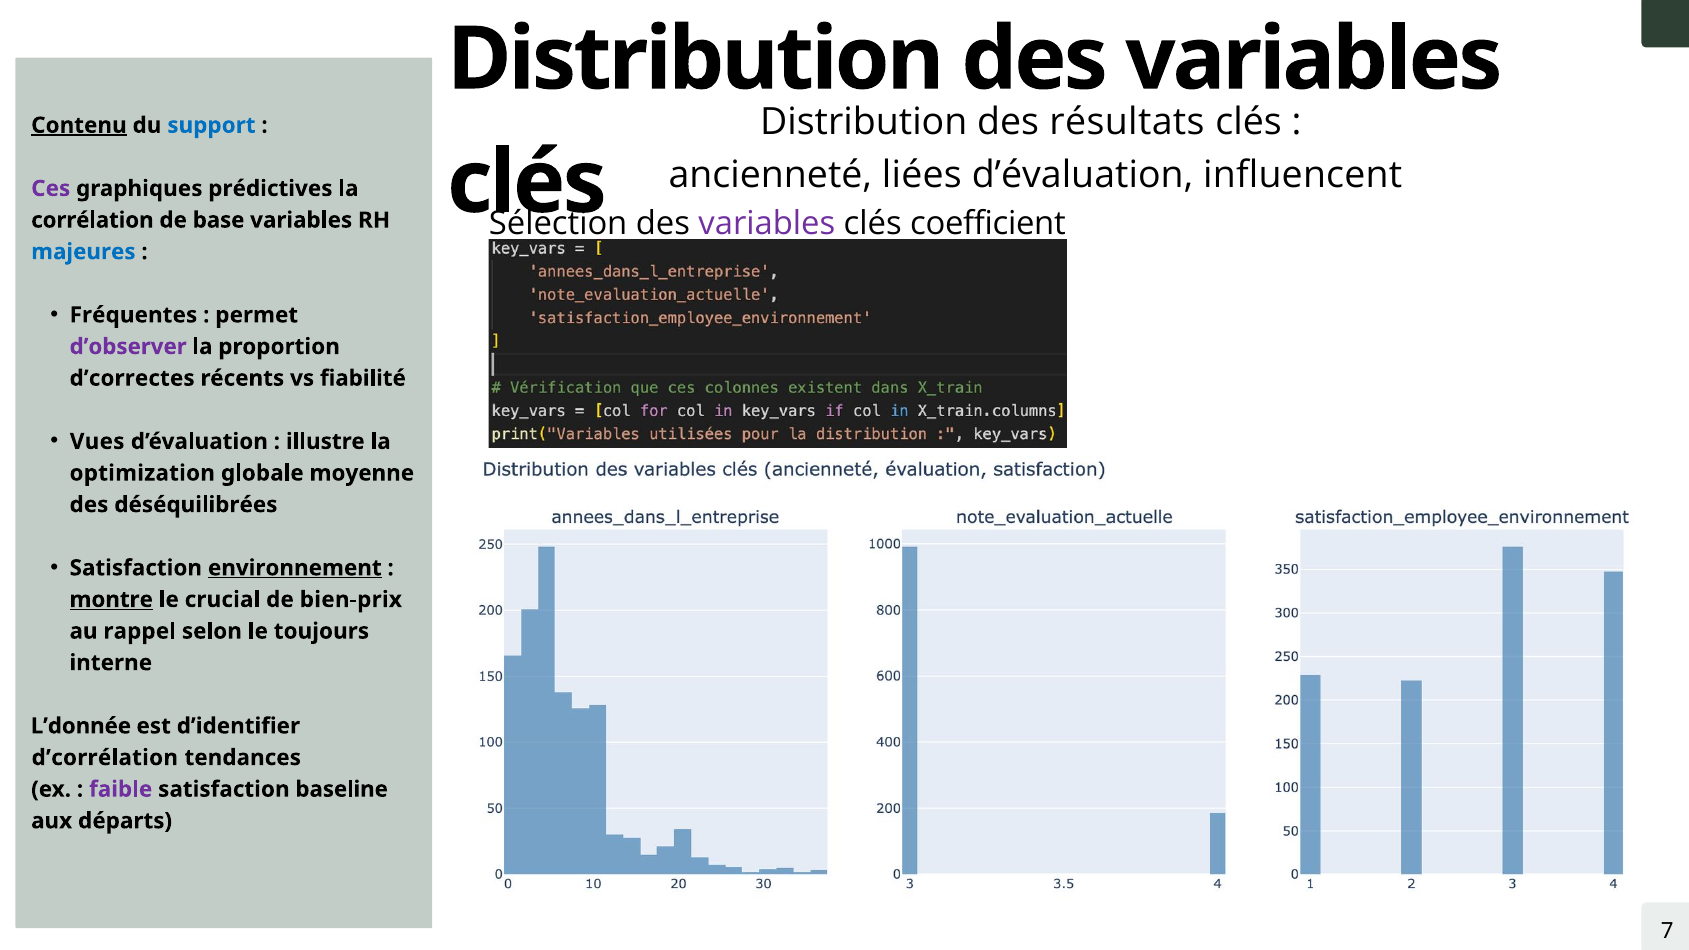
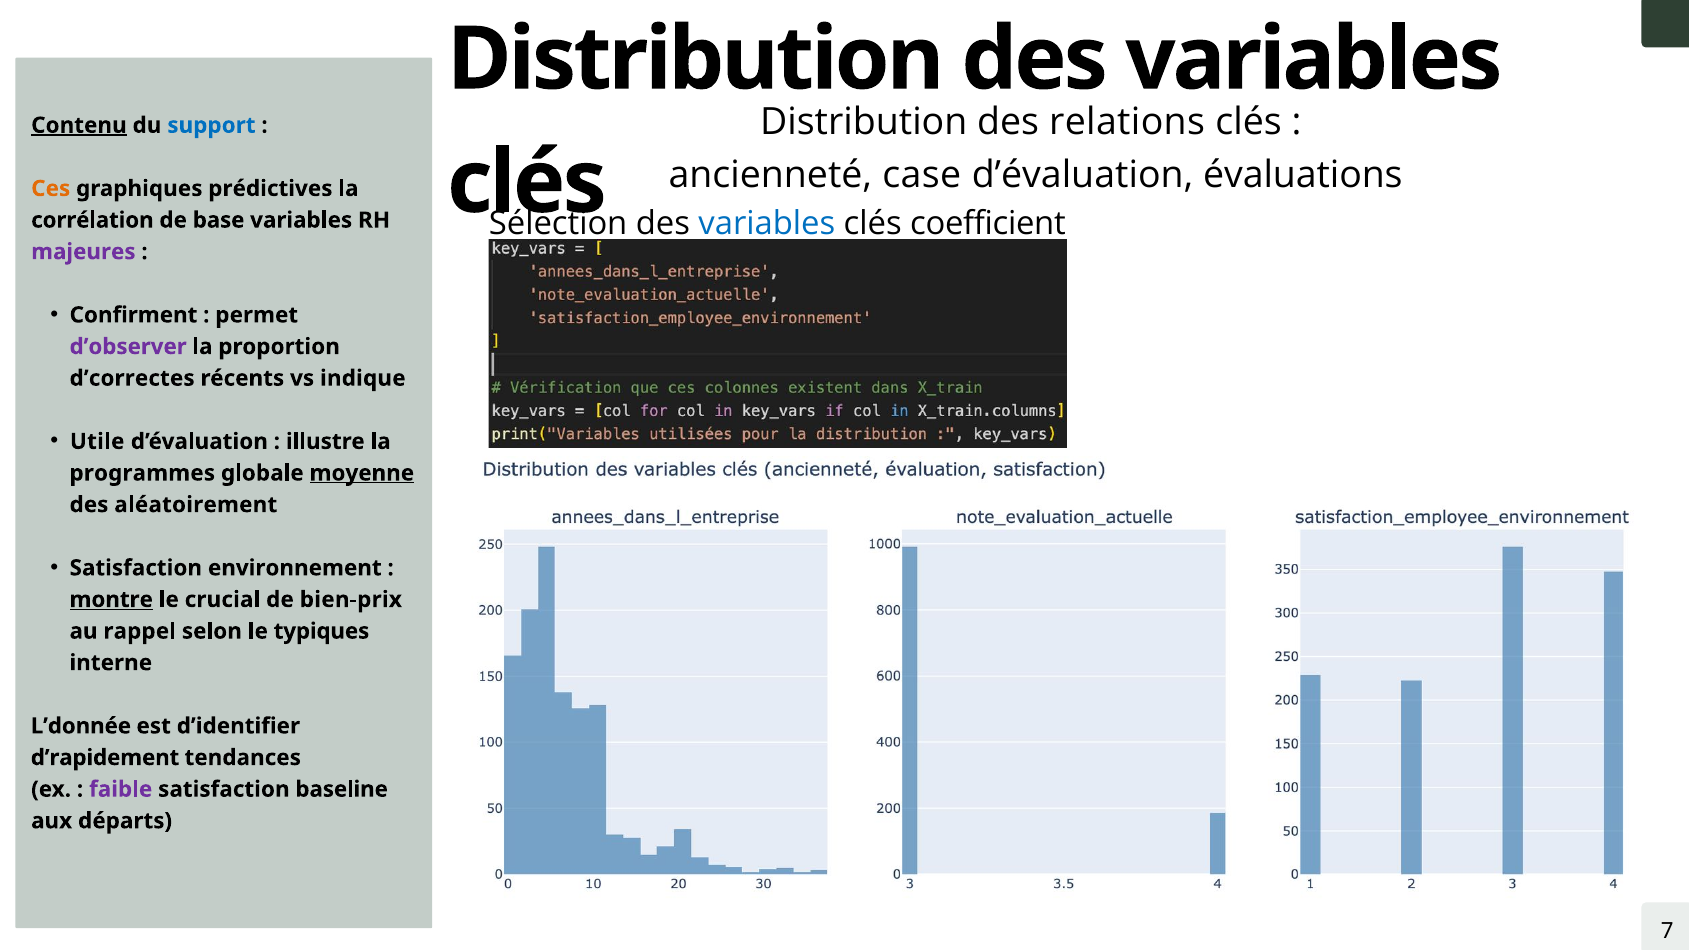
résultats: résultats -> relations (1127, 122)
liées: liées -> case (922, 175)
influencent: influencent -> évaluations (1303, 175)
Ces colour: purple -> orange (51, 189)
variables colour: purple -> blue (767, 224)
majeures colour: blue -> purple (83, 252)
Fréquentes: Fréquentes -> Confirment (133, 315)
fiabilité: fiabilité -> indique (363, 378)
Vues: Vues -> Utile (97, 442)
optimization: optimization -> programmes (142, 473)
moyenne underline: none -> present (362, 473)
déséquilibrées: déséquilibrées -> aléatoirement (196, 505)
environnement underline: present -> none (295, 568)
toujours: toujours -> typiques (322, 631)
d’corrélation: d’corrélation -> d’rapidement (105, 758)
